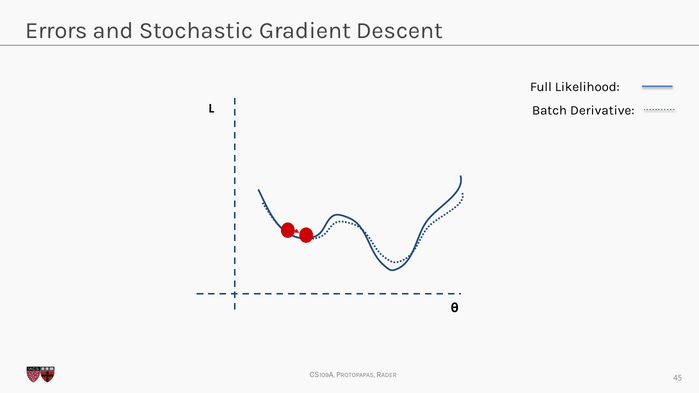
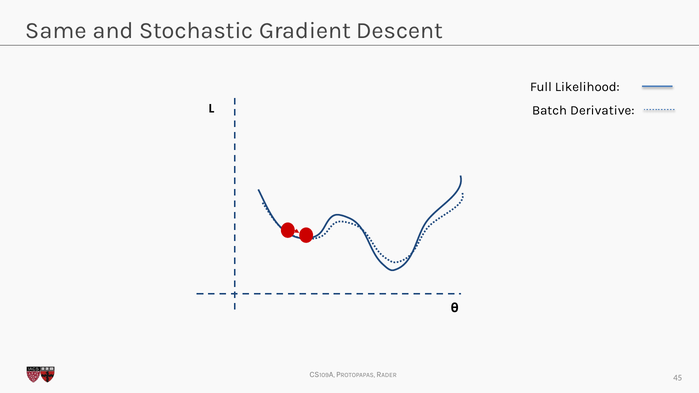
Errors: Errors -> Same (56, 31)
